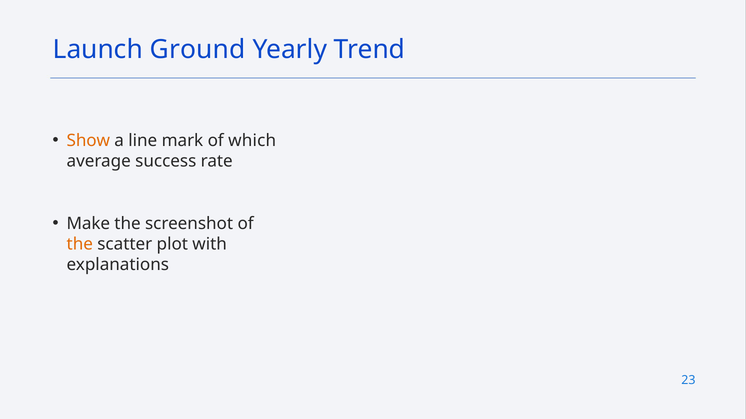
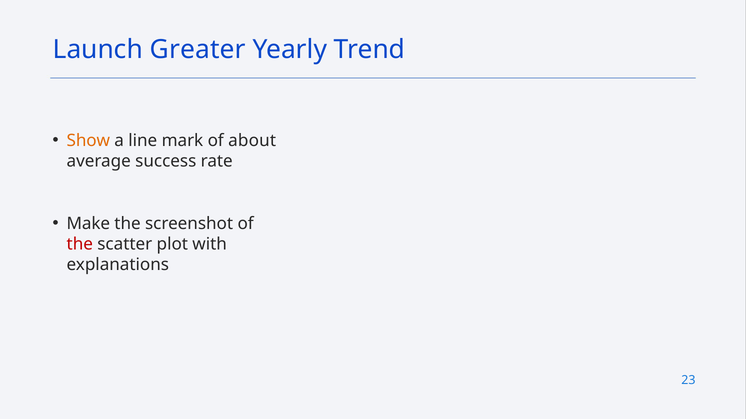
Ground: Ground -> Greater (198, 50)
which: which -> about (252, 141)
the colour: orange -> red (80, 245)
